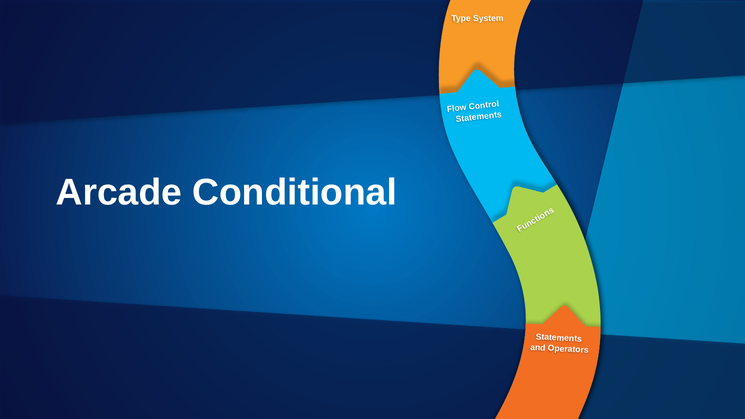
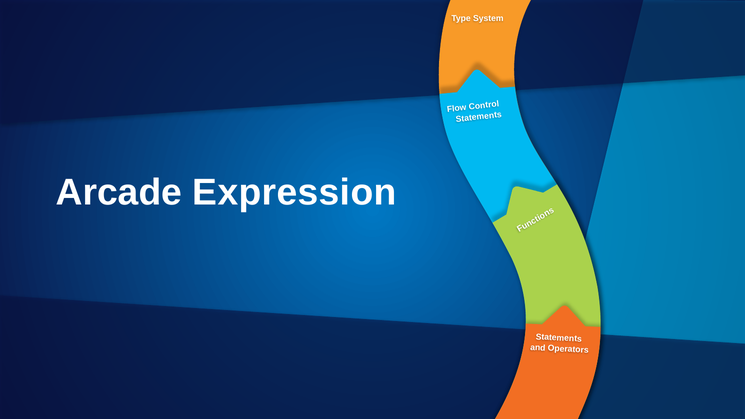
Conditional: Conditional -> Expression (294, 192)
